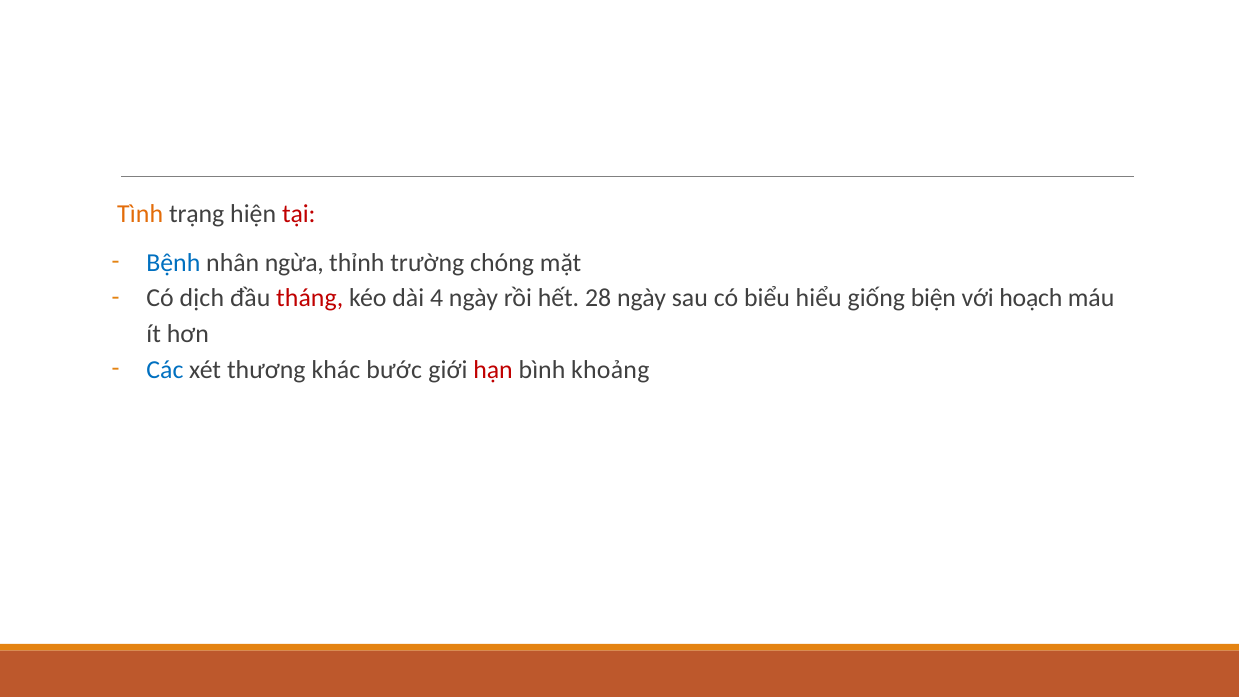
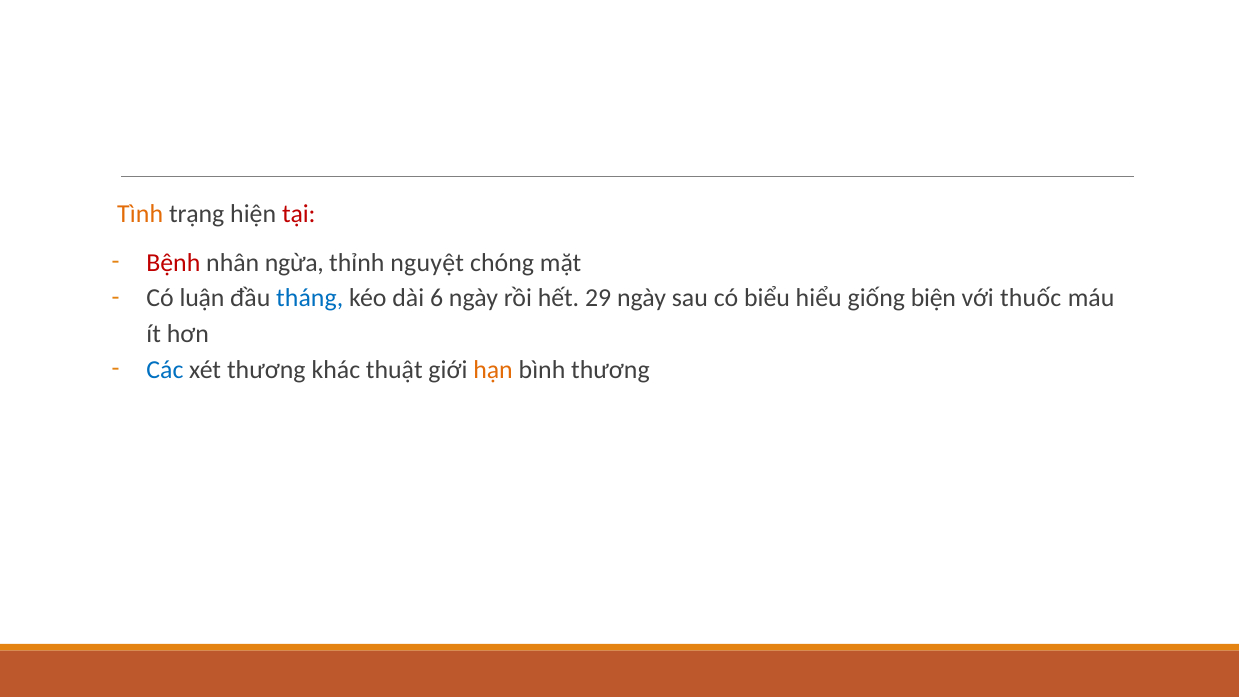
Bệnh colour: blue -> red (173, 263)
trường: trường -> nguyệt (427, 263)
dịch: dịch -> luận (202, 298)
tháng colour: red -> blue (310, 298)
4: 4 -> 6 (437, 298)
28: 28 -> 29 (598, 298)
hoạch: hoạch -> thuốc (1031, 298)
bước: bước -> thuật (394, 370)
hạn colour: red -> orange (493, 370)
bình khoảng: khoảng -> thương (610, 370)
